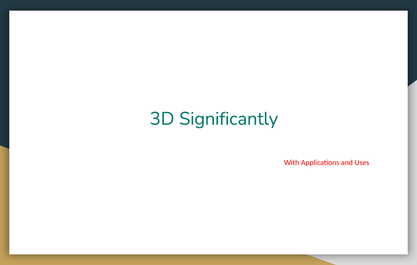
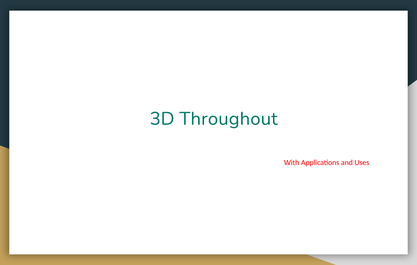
Significantly: Significantly -> Throughout (228, 119)
